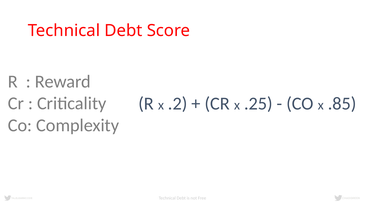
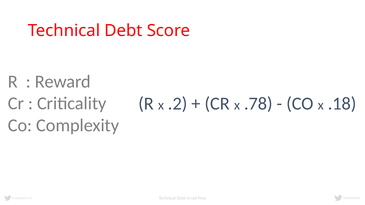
.25: .25 -> .78 (258, 104)
.85: .85 -> .18 (342, 104)
